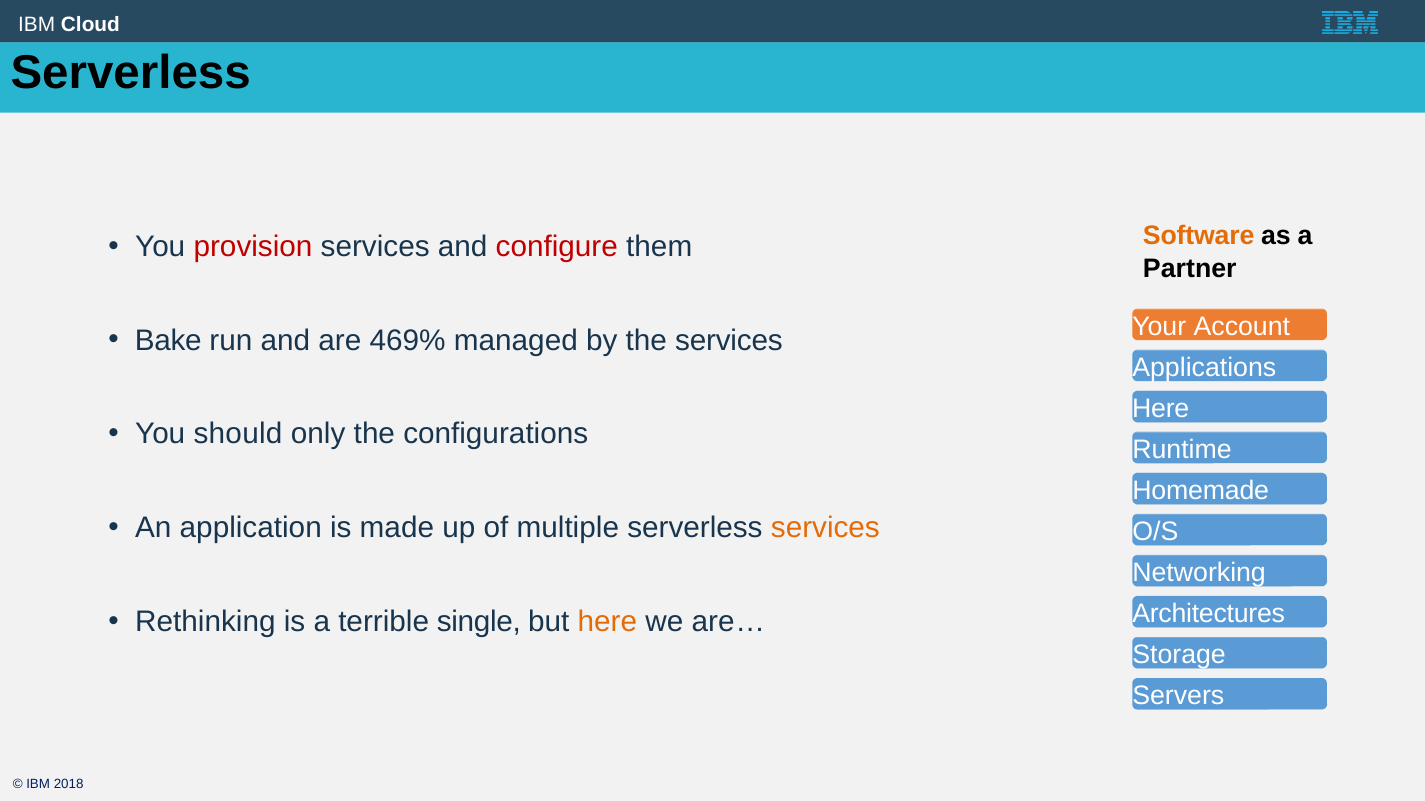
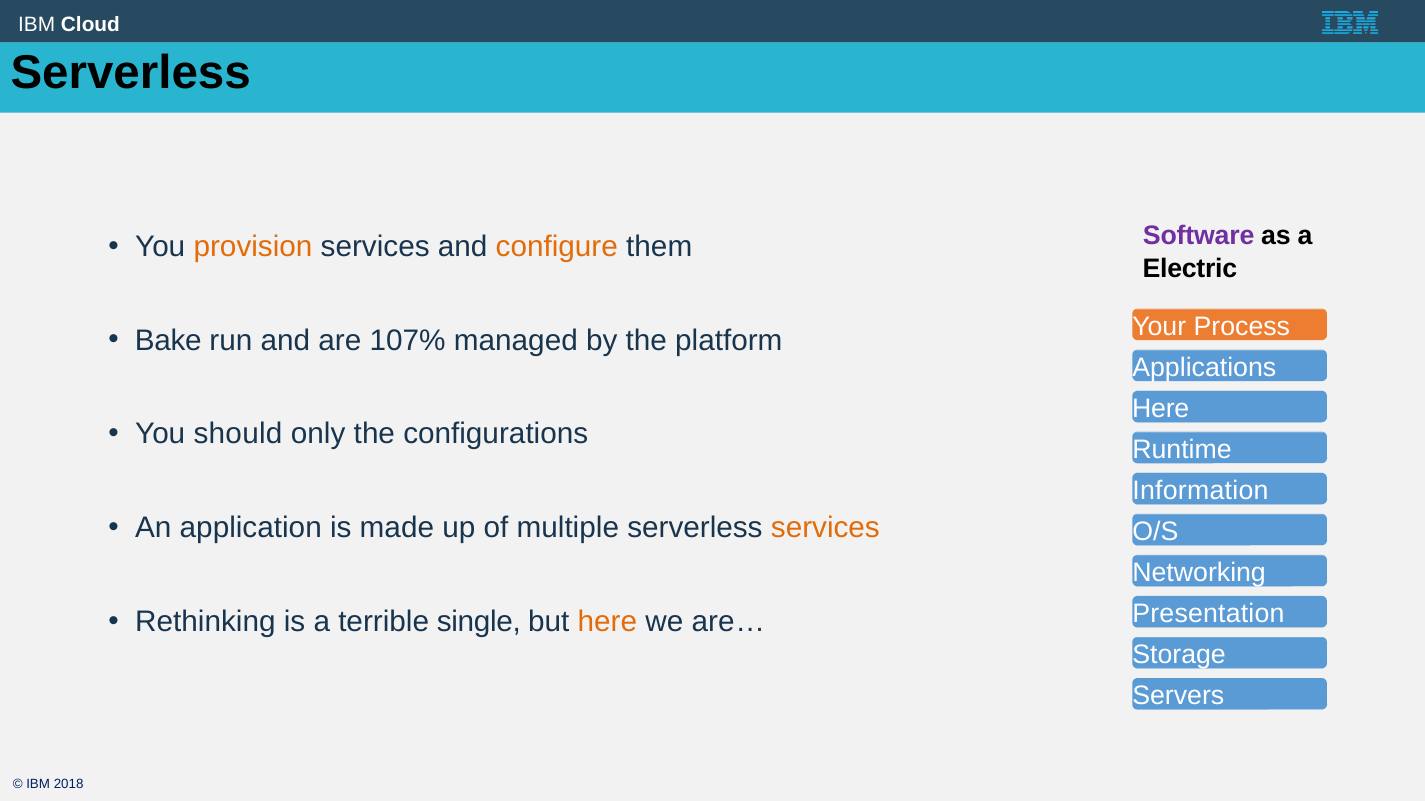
Software colour: orange -> purple (1199, 236)
provision colour: red -> orange (253, 247)
configure colour: red -> orange (557, 247)
Partner: Partner -> Electric (1190, 268)
Account: Account -> Process (1242, 327)
469%: 469% -> 107% (408, 340)
the services: services -> platform (729, 340)
Homemade: Homemade -> Information (1200, 491)
Architectures: Architectures -> Presentation (1208, 614)
